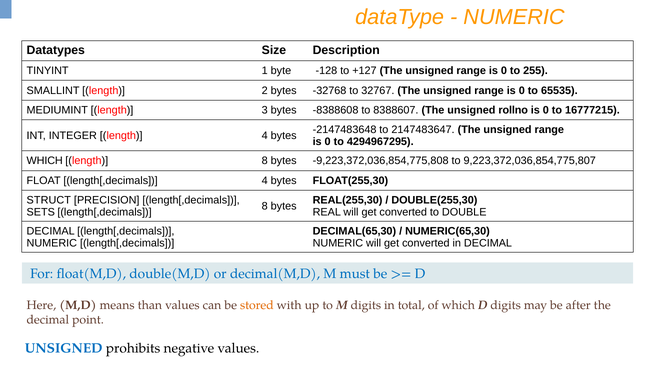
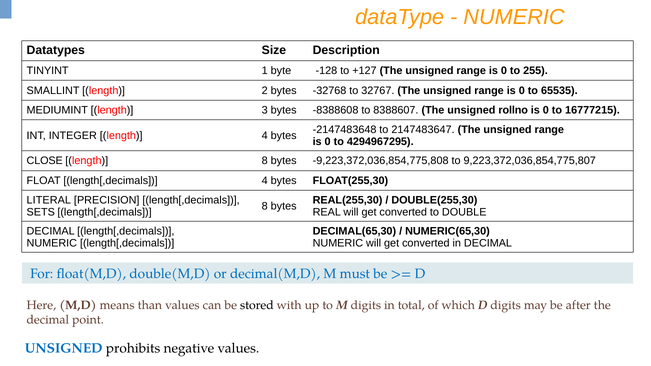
WHICH: WHICH -> CLOSE (45, 161)
STRUCT: STRUCT -> LITERAL (49, 200)
stored colour: orange -> black (257, 305)
